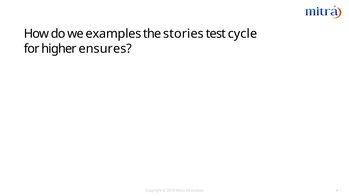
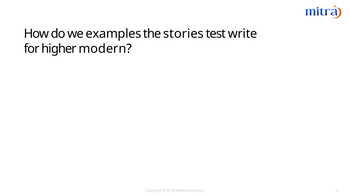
cycle: cycle -> write (243, 34)
ensures: ensures -> modern (105, 49)
